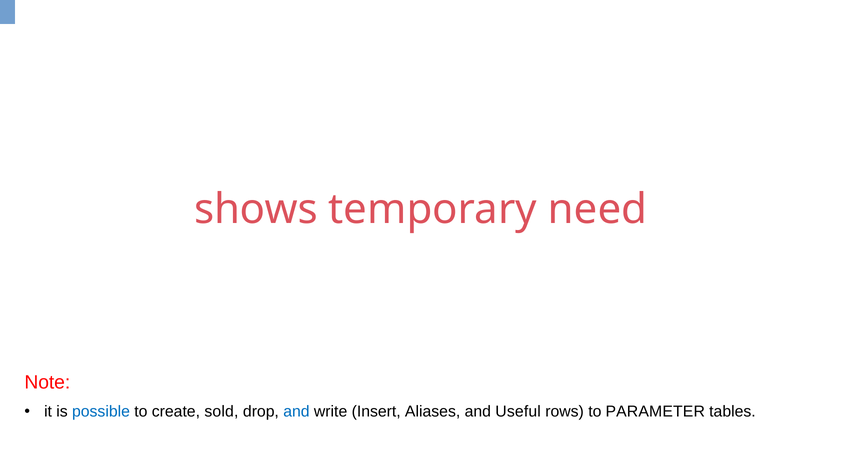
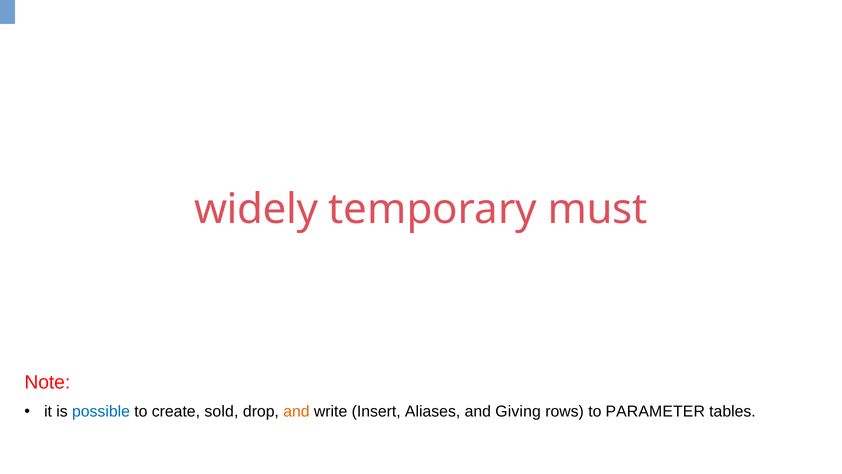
shows: shows -> widely (256, 209)
need: need -> must (598, 209)
and colour: blue -> orange (296, 411)
Useful: Useful -> Giving (518, 411)
